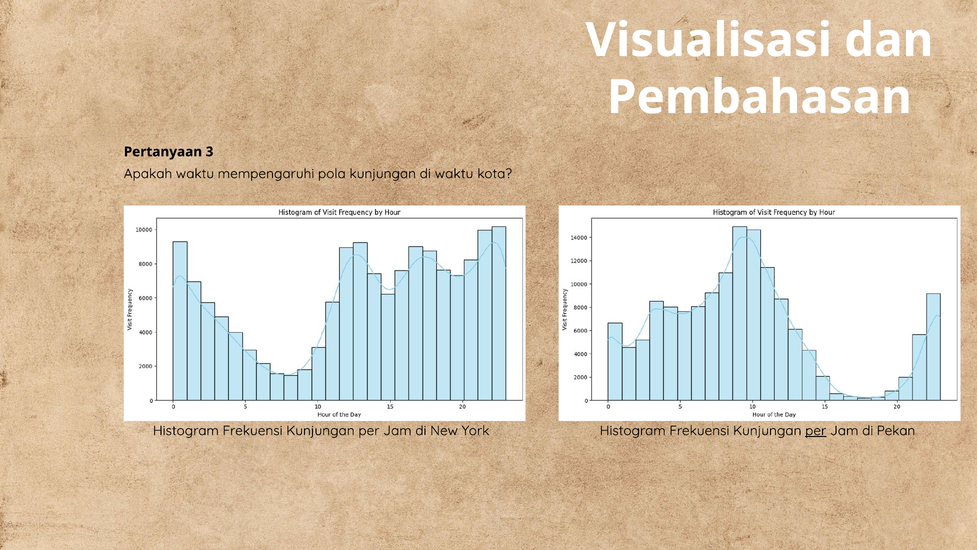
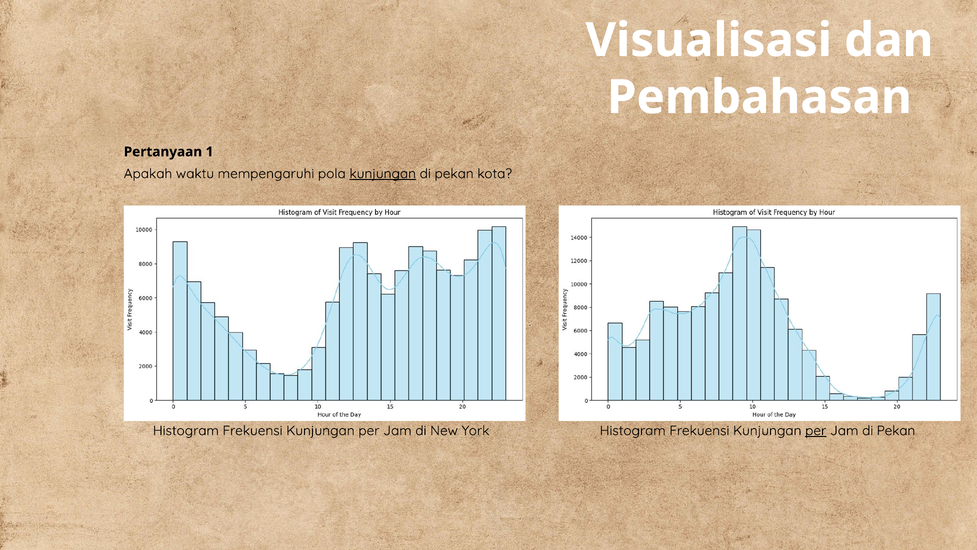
3: 3 -> 1 (210, 152)
kunjungan underline: none -> present (383, 174)
waktu: waktu -> pekan (454, 174)
